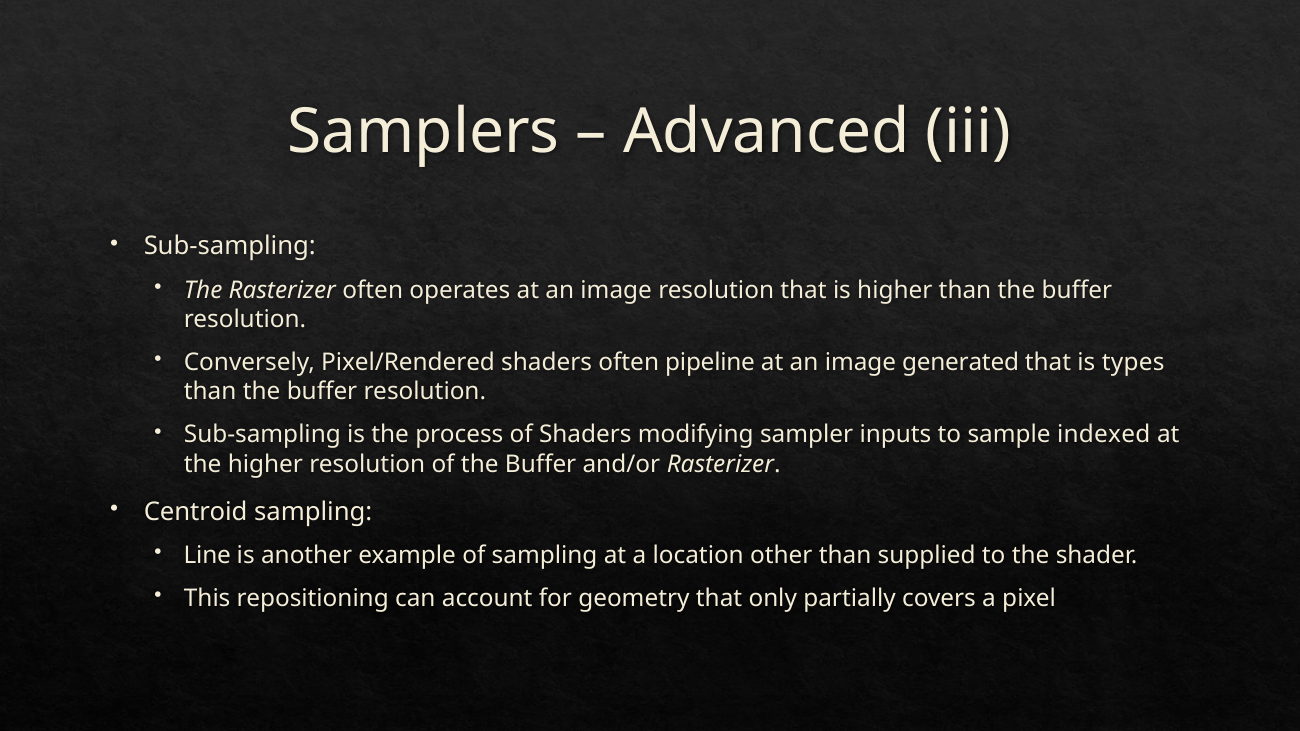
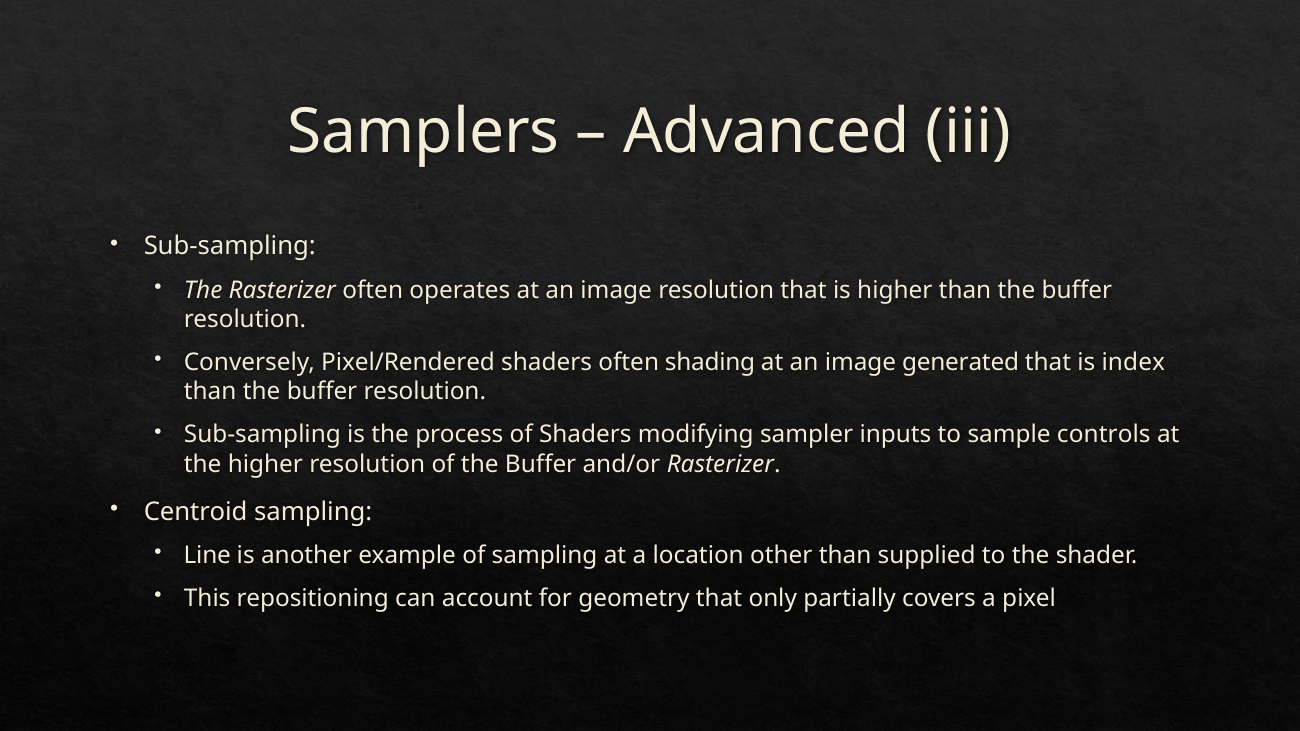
pipeline: pipeline -> shading (710, 363)
types: types -> index (1133, 363)
indexed: indexed -> controls (1104, 435)
